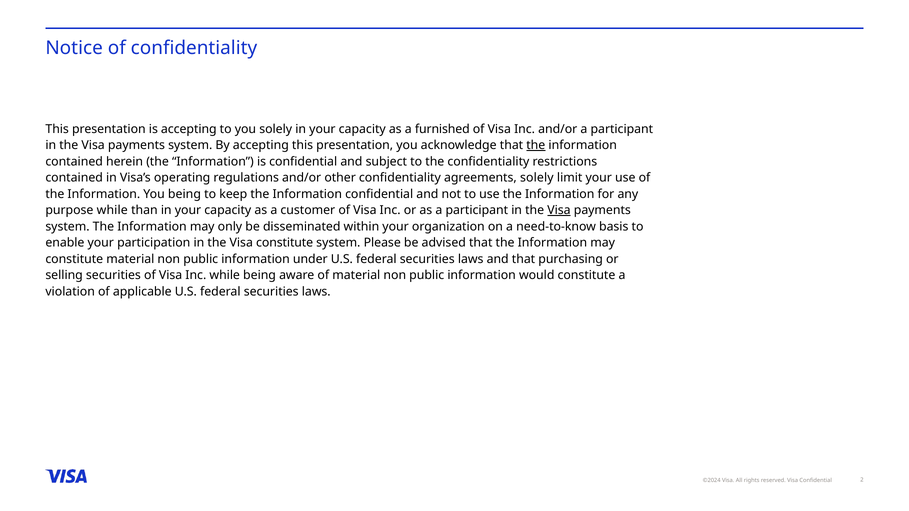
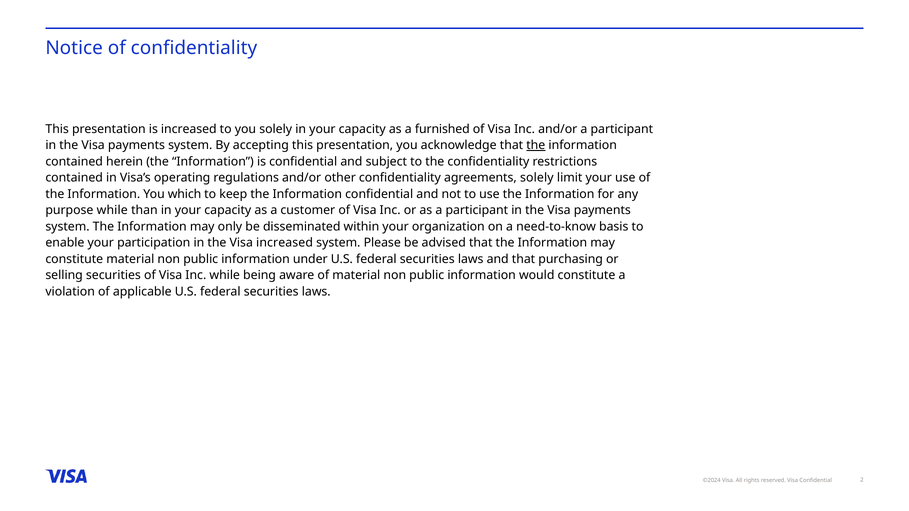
is accepting: accepting -> increased (189, 129)
You being: being -> which (185, 194)
Visa underline: present -> none (559, 210)
Visa constitute: constitute -> increased (285, 243)
